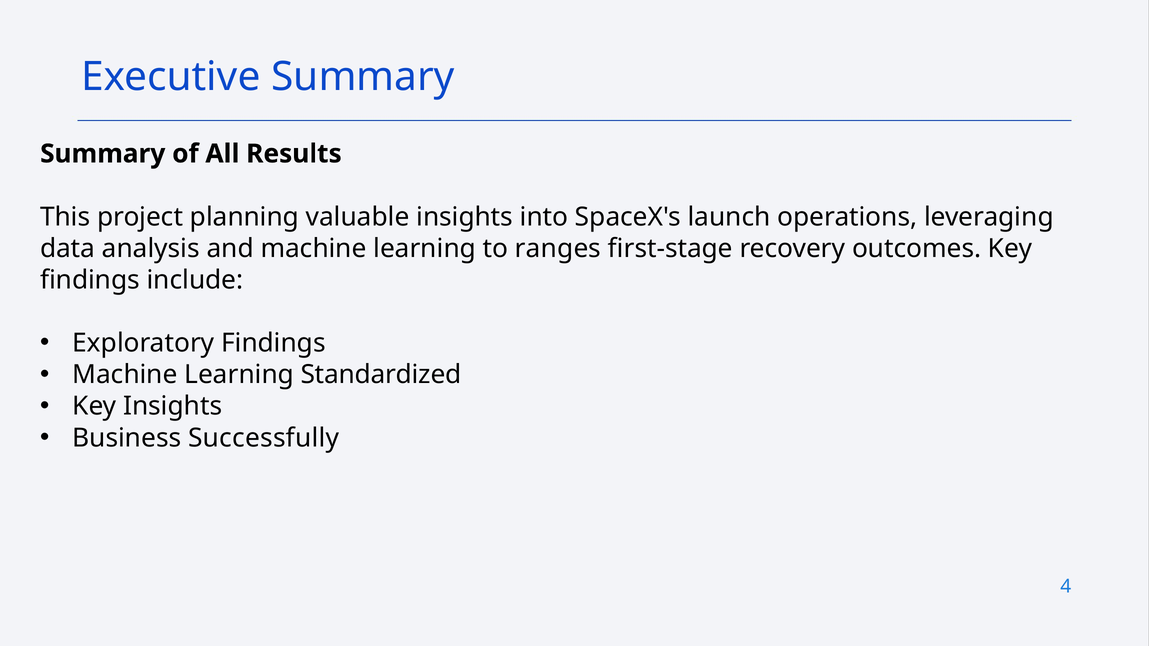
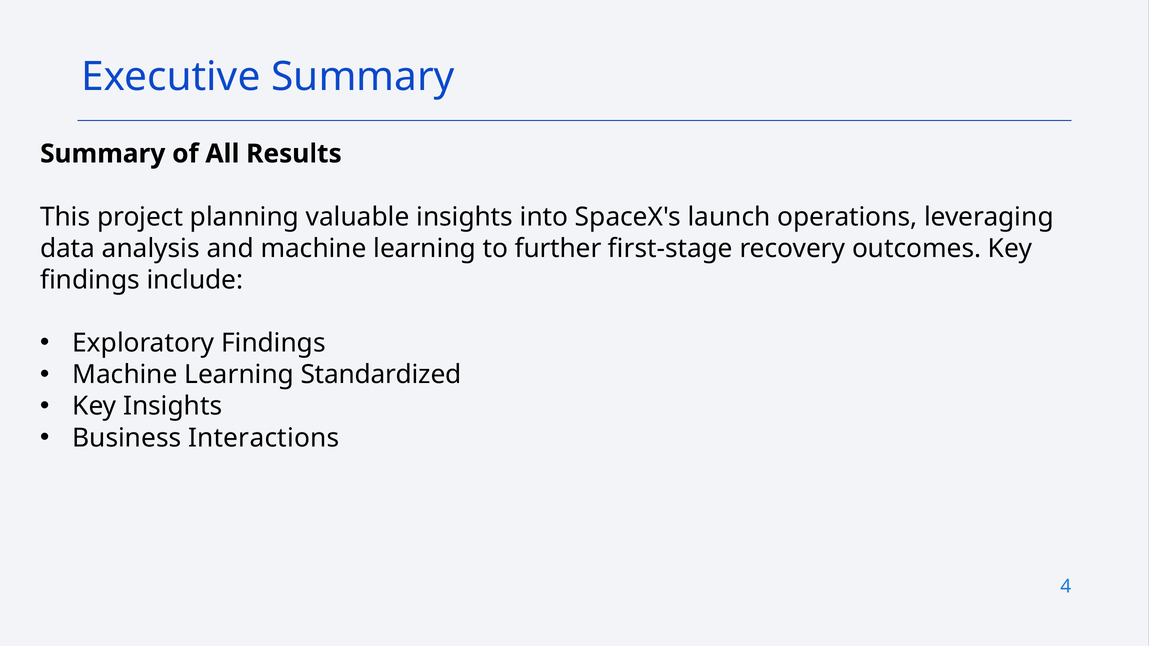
ranges: ranges -> further (558, 249)
Successfully: Successfully -> Interactions (264, 438)
